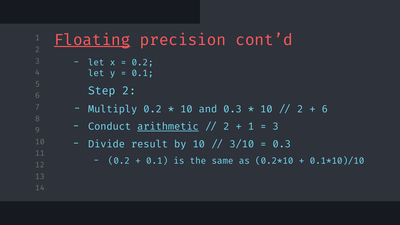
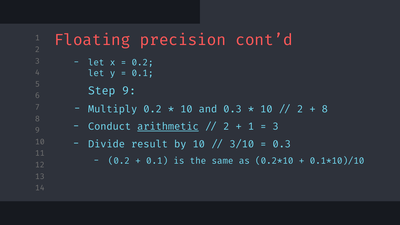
Floating underline: present -> none (92, 40)
Step 2: 2 -> 9 (129, 91)
6: 6 -> 8 (325, 109)
